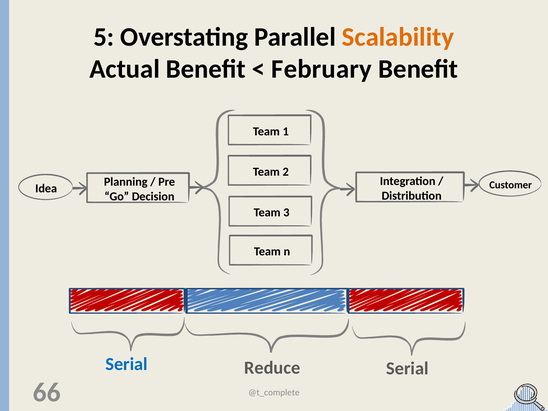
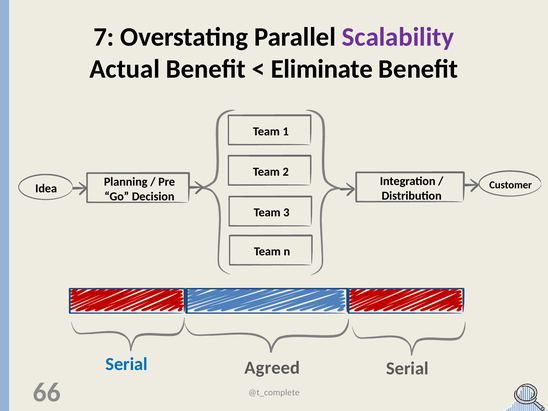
5: 5 -> 7 (104, 37)
Scalability colour: orange -> purple (398, 37)
February: February -> Eliminate (322, 69)
Reduce: Reduce -> Agreed (272, 368)
